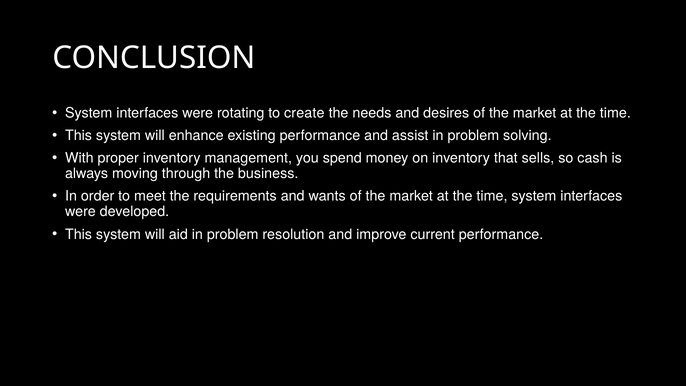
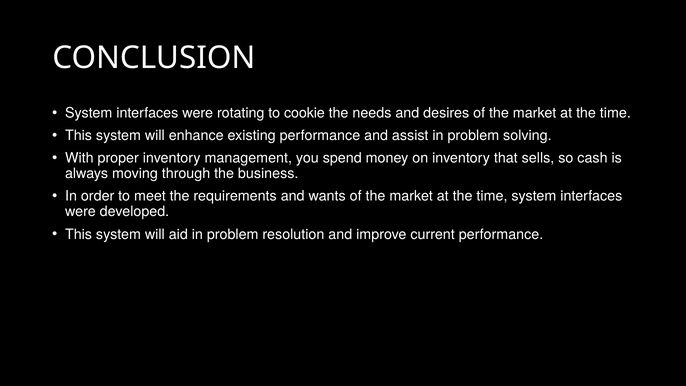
create: create -> cookie (304, 113)
